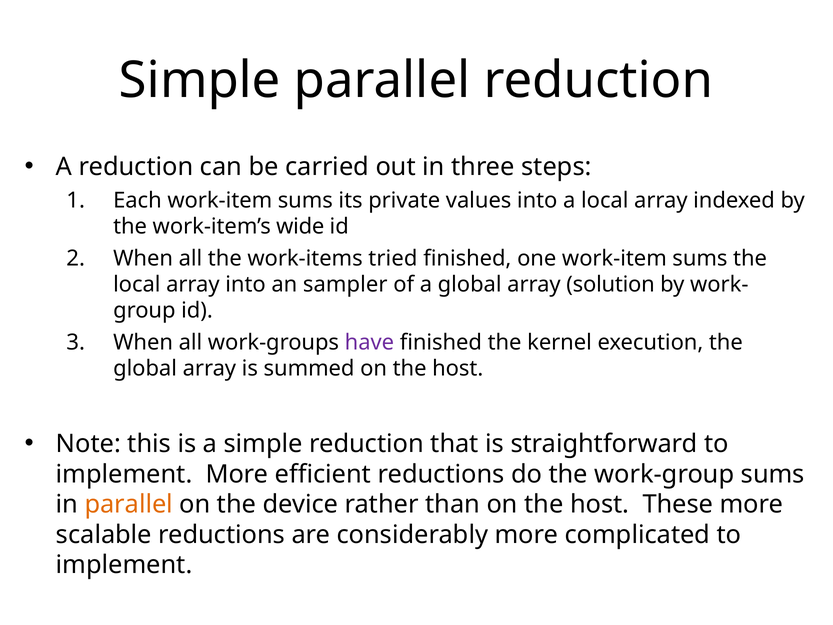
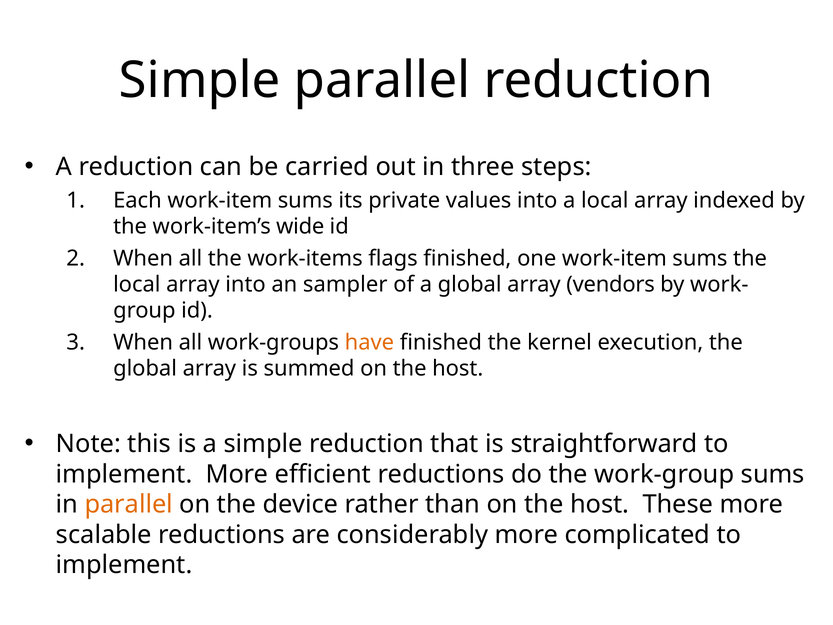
tried: tried -> flags (393, 258)
solution: solution -> vendors (611, 284)
have colour: purple -> orange (369, 342)
